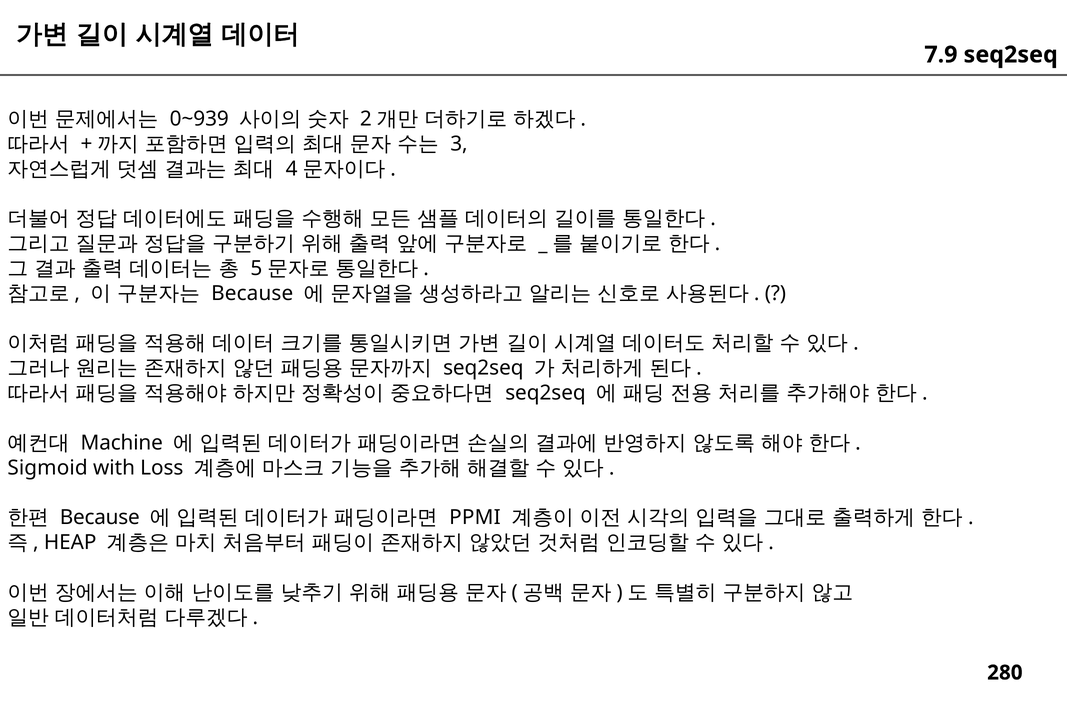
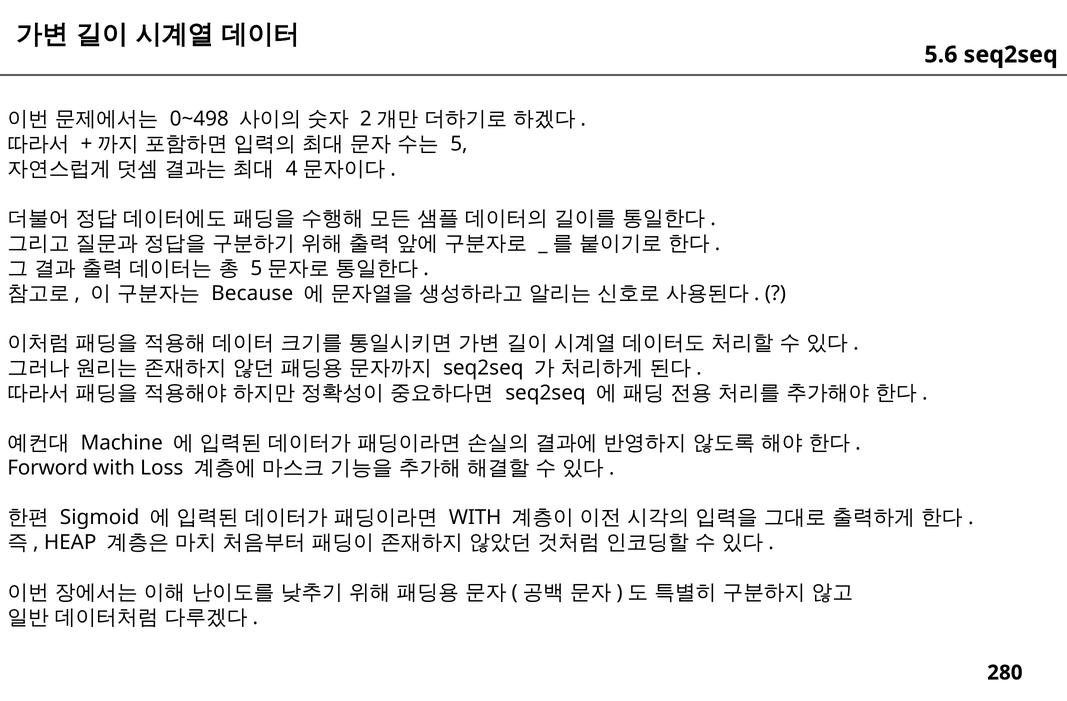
7.9: 7.9 -> 5.6 (941, 55)
0~939: 0~939 -> 0~498 (199, 119)
3: 3 -> 5 (459, 144)
Sigmoid: Sigmoid -> Forword (48, 468)
Because: Because -> Sigmoid (100, 517)
PPMI: PPMI -> WITH (475, 517)
